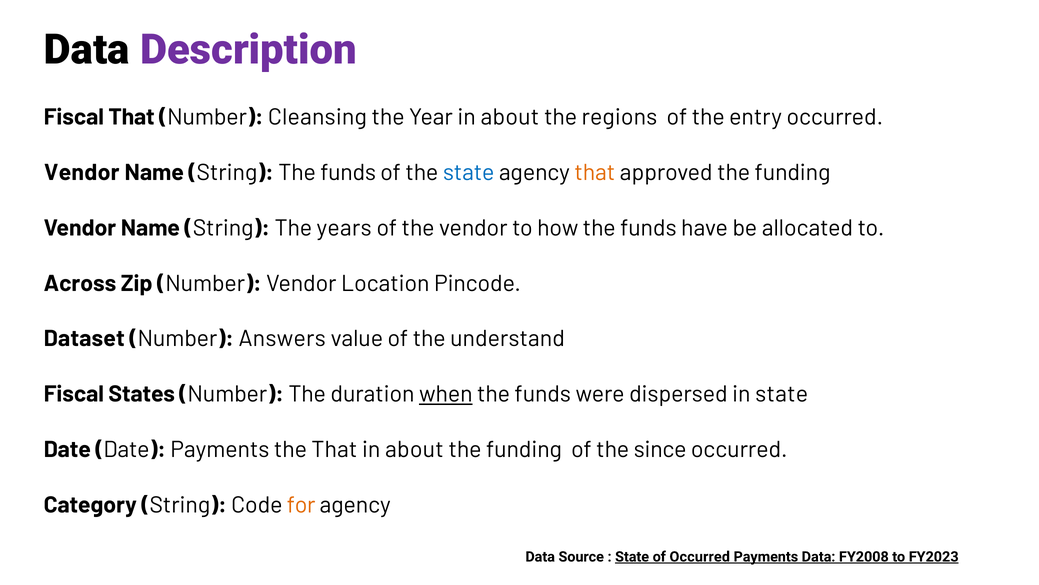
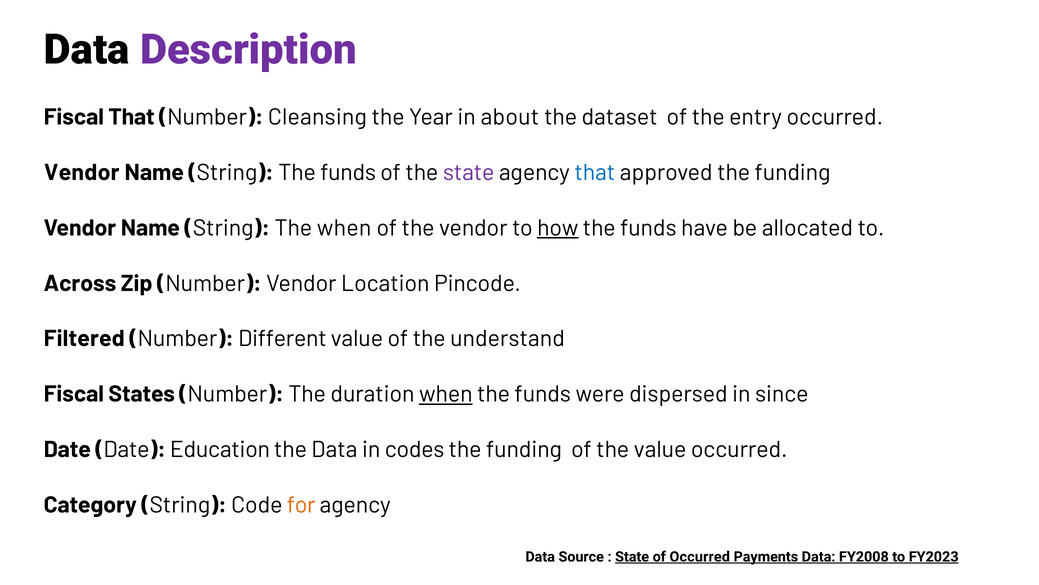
regions: regions -> dataset (620, 117)
state colour: blue -> purple (469, 172)
that colour: orange -> blue (595, 172)
The years: years -> when (344, 228)
how underline: none -> present (558, 228)
Dataset: Dataset -> Filtered (84, 339)
Answers: Answers -> Different (282, 339)
in state: state -> since (782, 394)
Date Payments: Payments -> Education (220, 449)
the That: That -> Data (334, 449)
about: about -> codes (415, 449)
the since: since -> value (660, 449)
